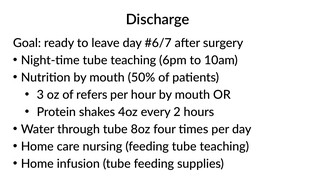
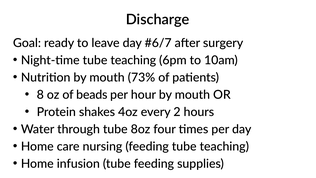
50%: 50% -> 73% (141, 77)
3: 3 -> 8 (40, 95)
refers: refers -> beads (92, 95)
